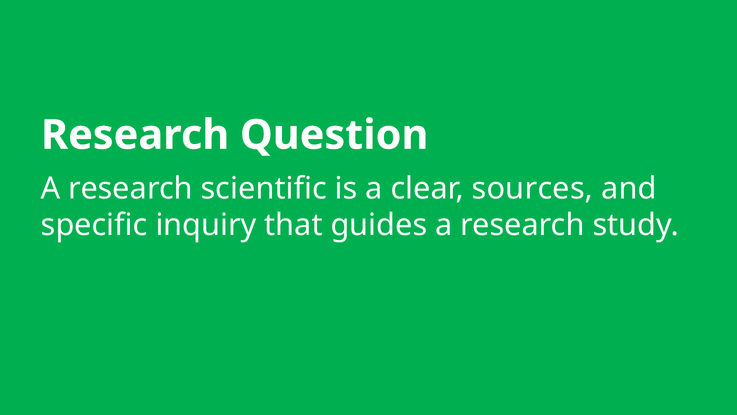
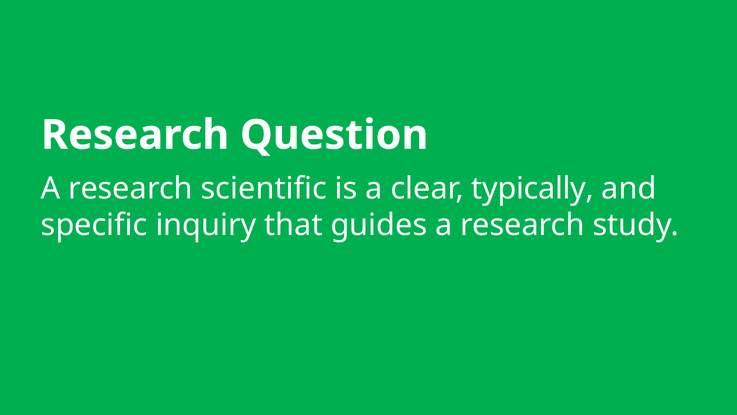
sources: sources -> typically (533, 188)
